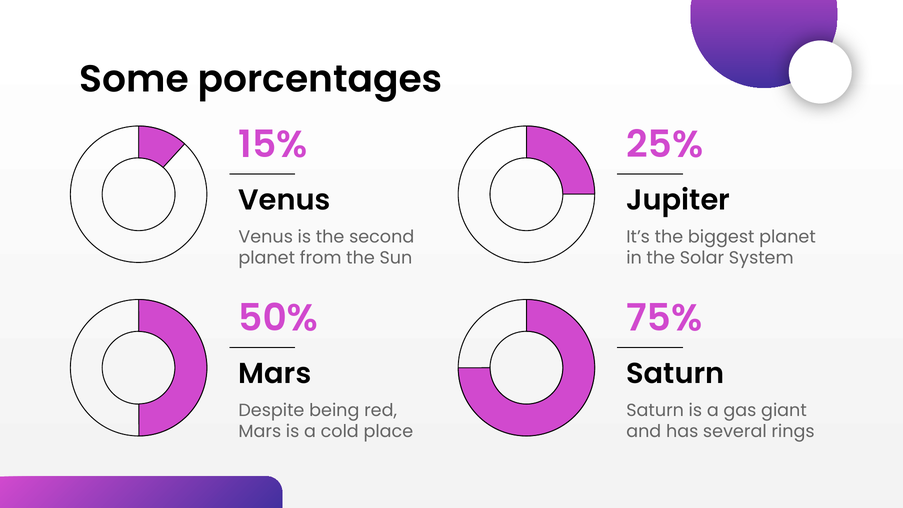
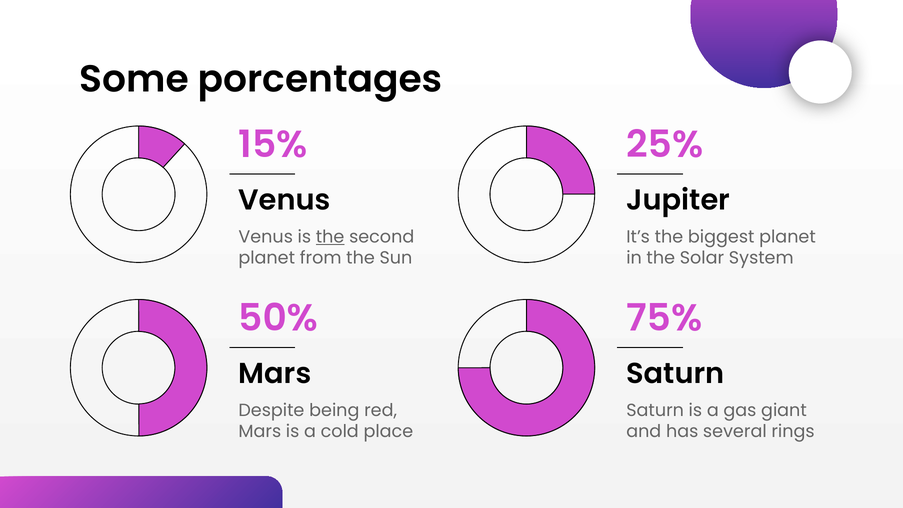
the underline: none -> present (330, 237)
